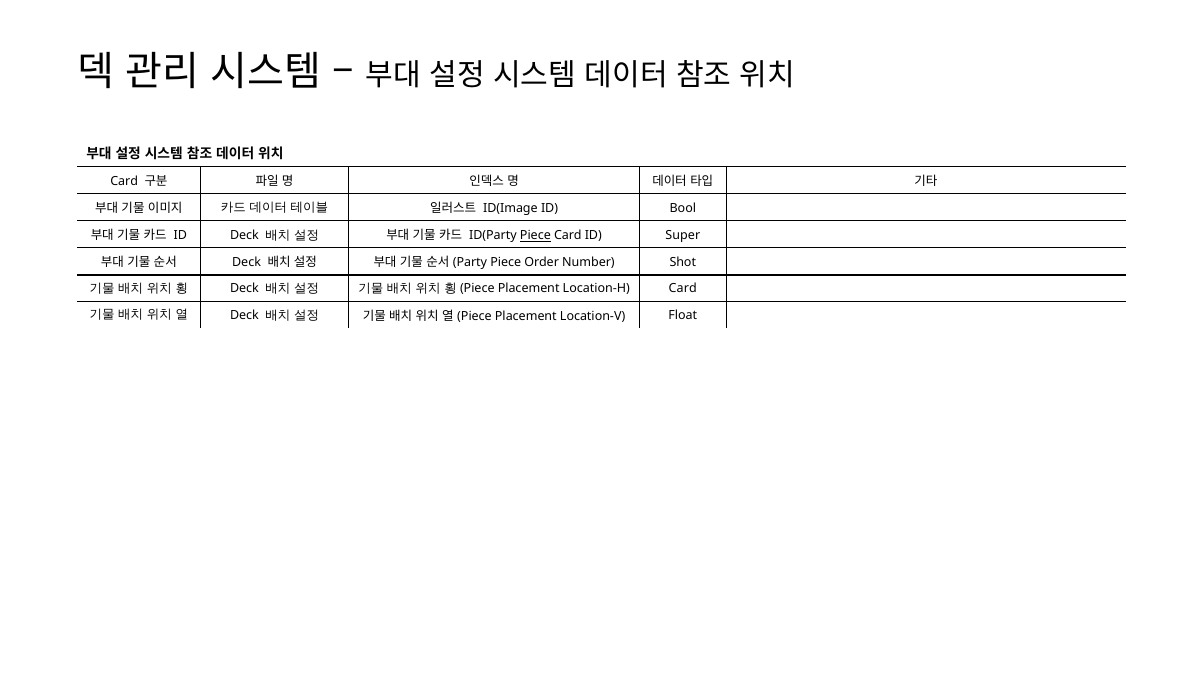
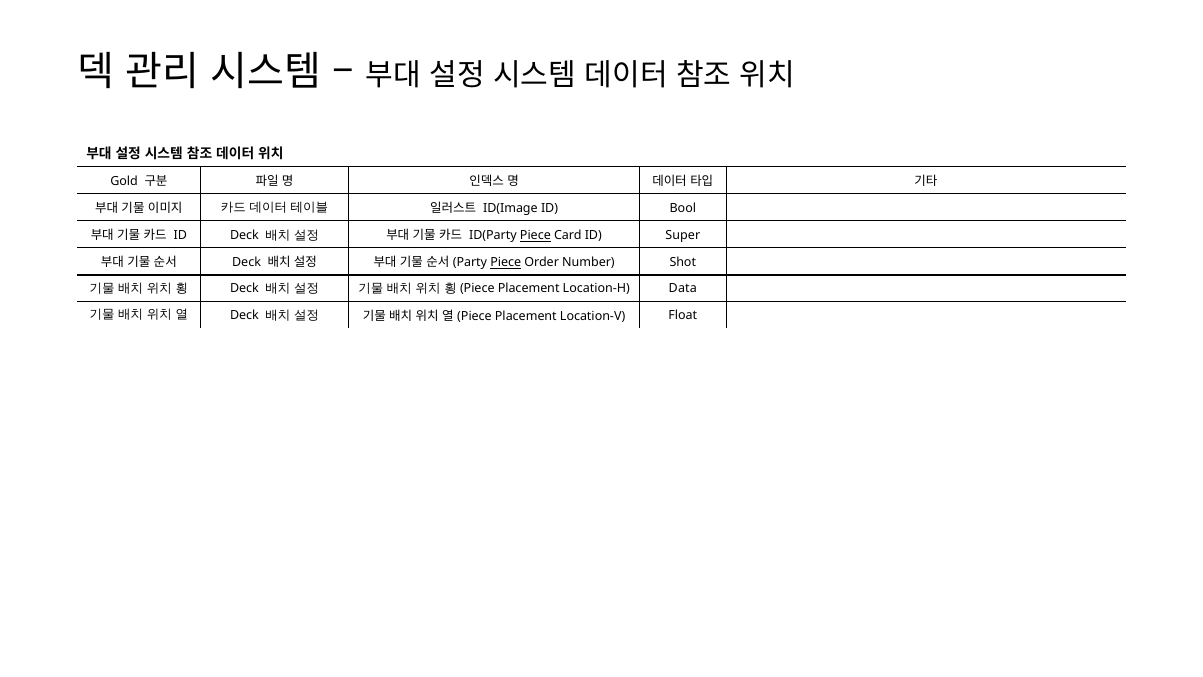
Card: Card -> Gold (124, 181)
Piece underline: none -> present (506, 263)
Location-H Card: Card -> Data (683, 289)
